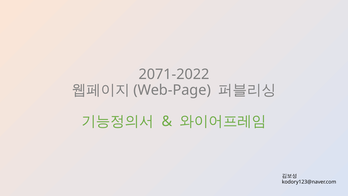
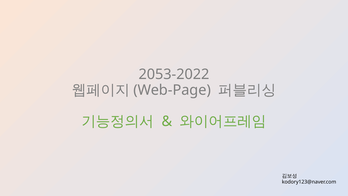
2071-2022: 2071-2022 -> 2053-2022 (174, 74)
